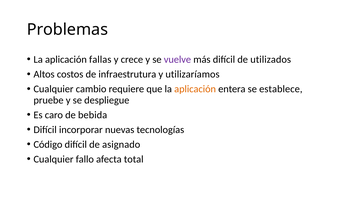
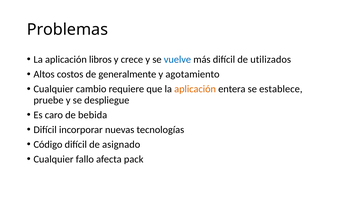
fallas: fallas -> libros (100, 60)
vuelve colour: purple -> blue (177, 60)
infraestrutura: infraestrutura -> generalmente (127, 74)
utilizaríamos: utilizaríamos -> agotamiento (193, 74)
total: total -> pack (134, 160)
